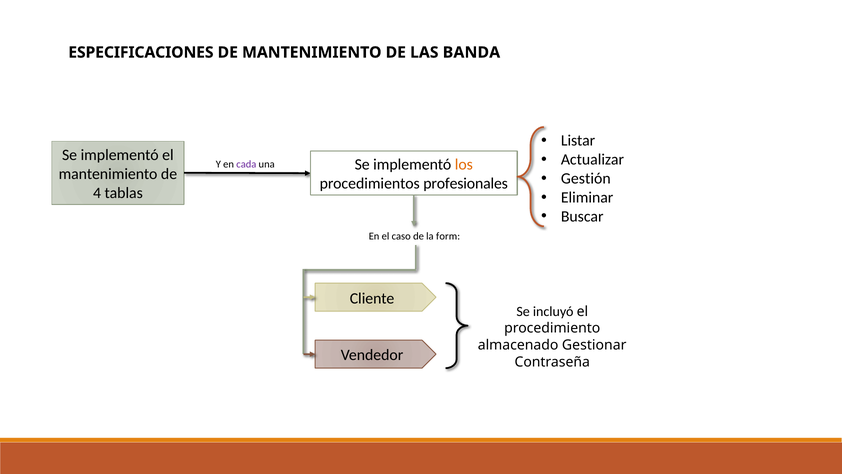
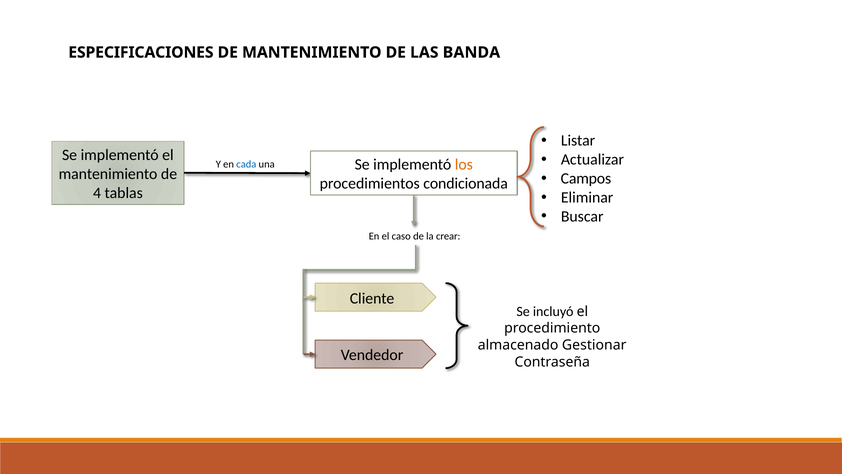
cada colour: purple -> blue (246, 164)
Gestión: Gestión -> Campos (586, 179)
profesionales: profesionales -> condicionada (466, 183)
form: form -> crear (448, 236)
